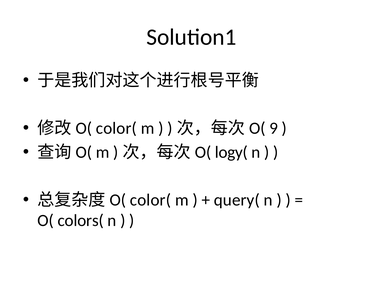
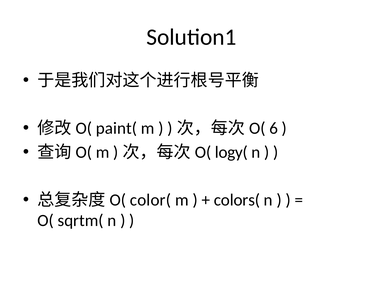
color(: color( -> paint( (116, 128)
9: 9 -> 6 (274, 128)
query(: query( -> colors( (237, 200)
colors(: colors( -> sqrtm( (81, 220)
